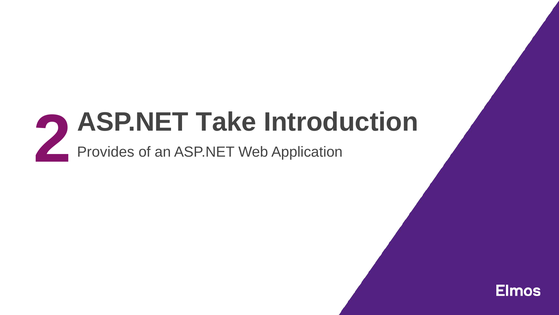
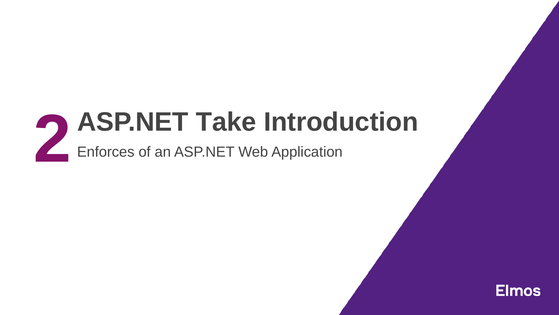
Provides: Provides -> Enforces (106, 152)
